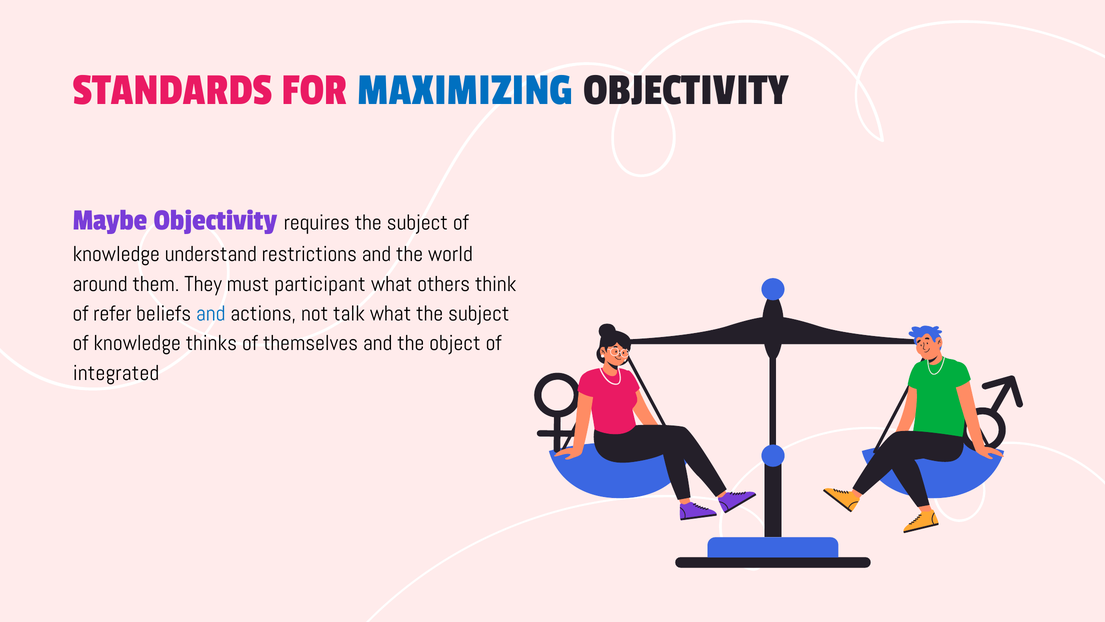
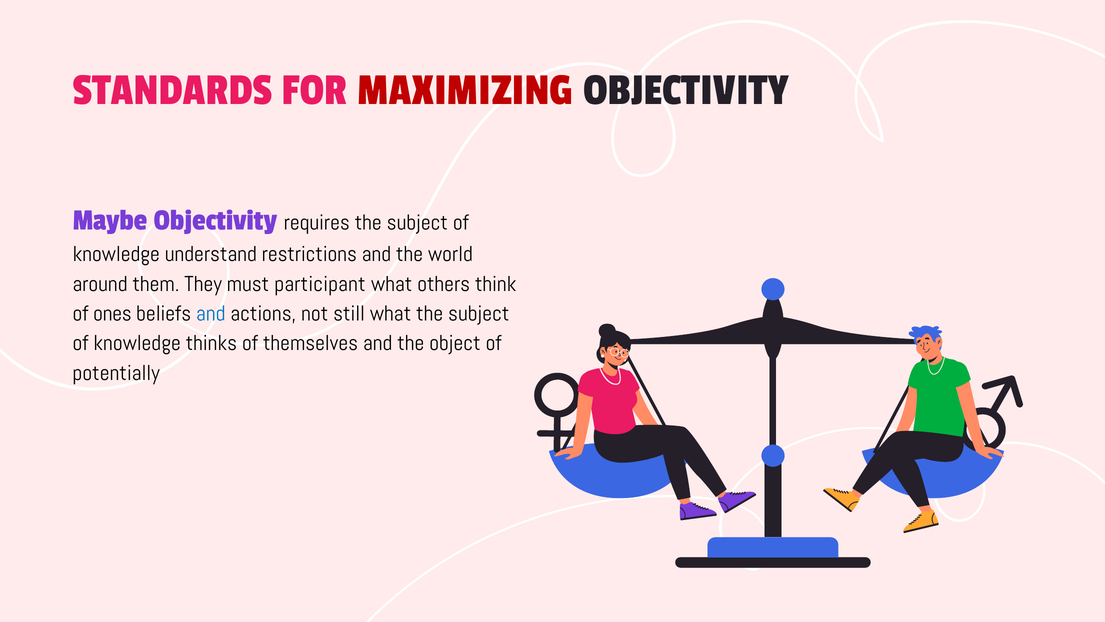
MAXIMIZING colour: blue -> red (465, 89)
refer: refer -> ones (112, 313)
talk: talk -> still (349, 313)
integrated: integrated -> potentially (116, 373)
